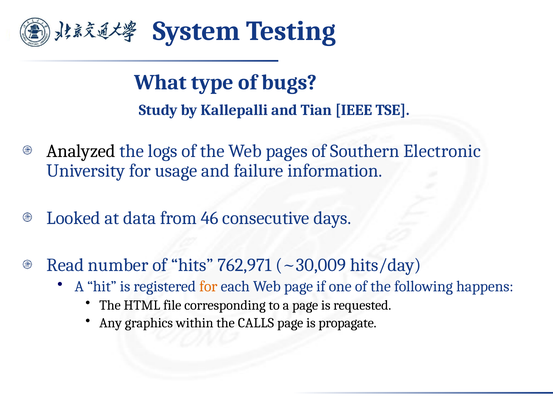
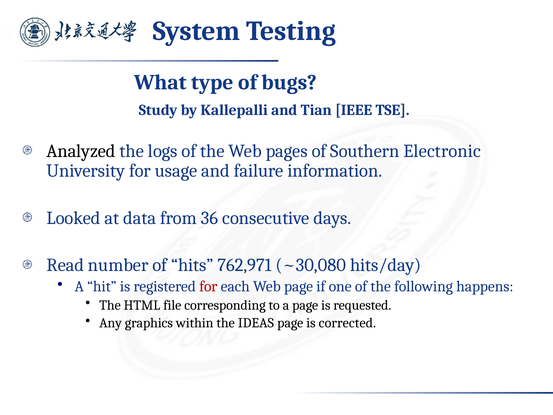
46: 46 -> 36 (210, 218)
~30,009: ~30,009 -> ~30,080 (311, 265)
for colour: orange -> red (208, 286)
CALLS: CALLS -> IDEAS (256, 323)
propagate: propagate -> corrected (347, 323)
